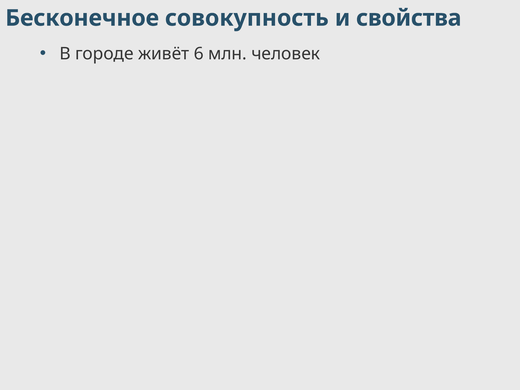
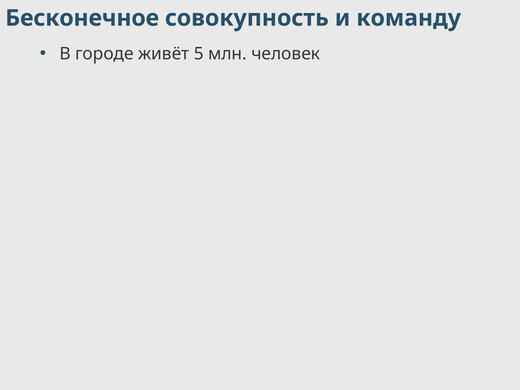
свойства: свойства -> команду (409, 18)
6: 6 -> 5 (199, 54)
